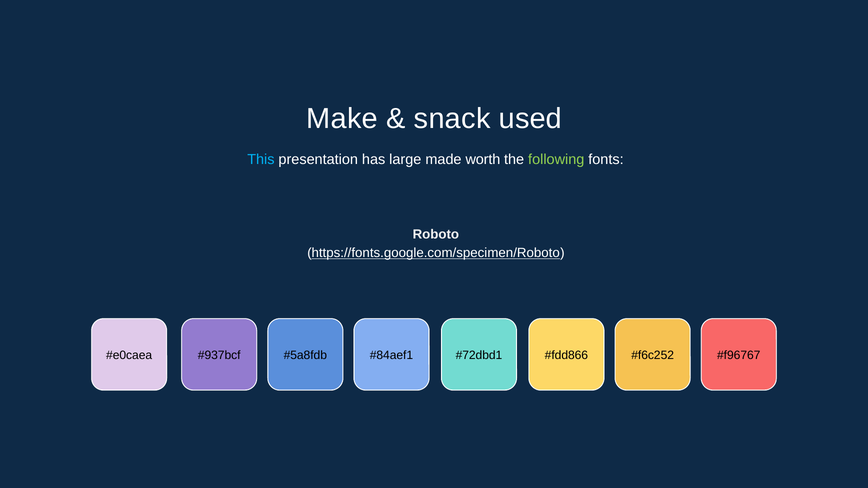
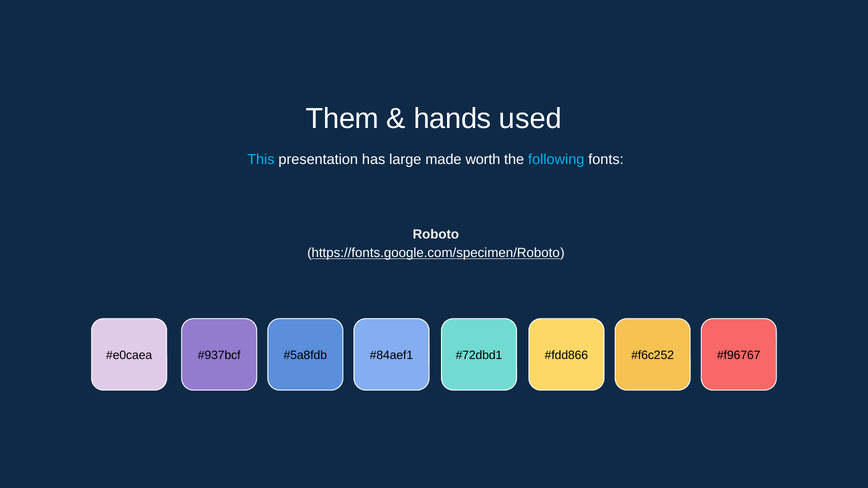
Make: Make -> Them (342, 119)
snack: snack -> hands (453, 119)
following colour: light green -> light blue (556, 159)
